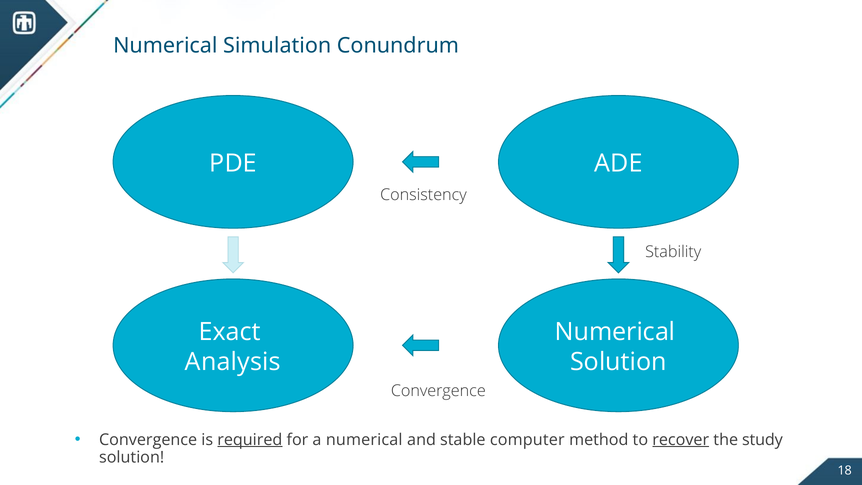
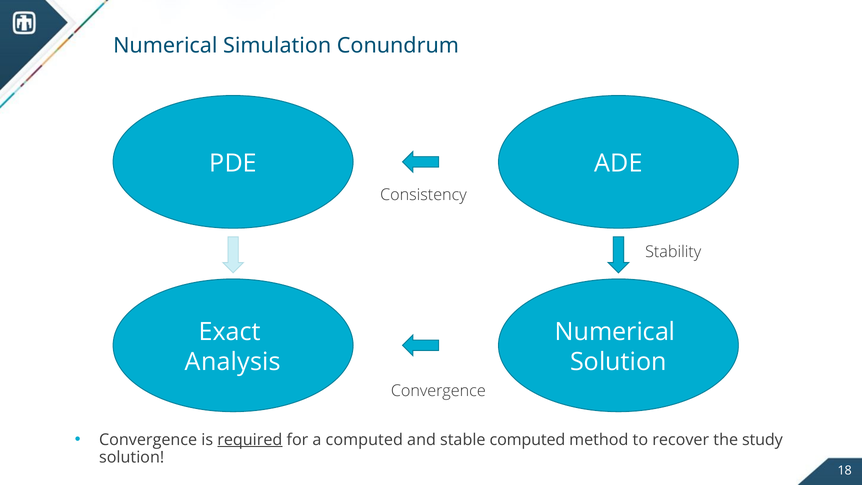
a numerical: numerical -> computed (364, 440)
stable computer: computer -> computed (527, 440)
recover underline: present -> none (681, 440)
